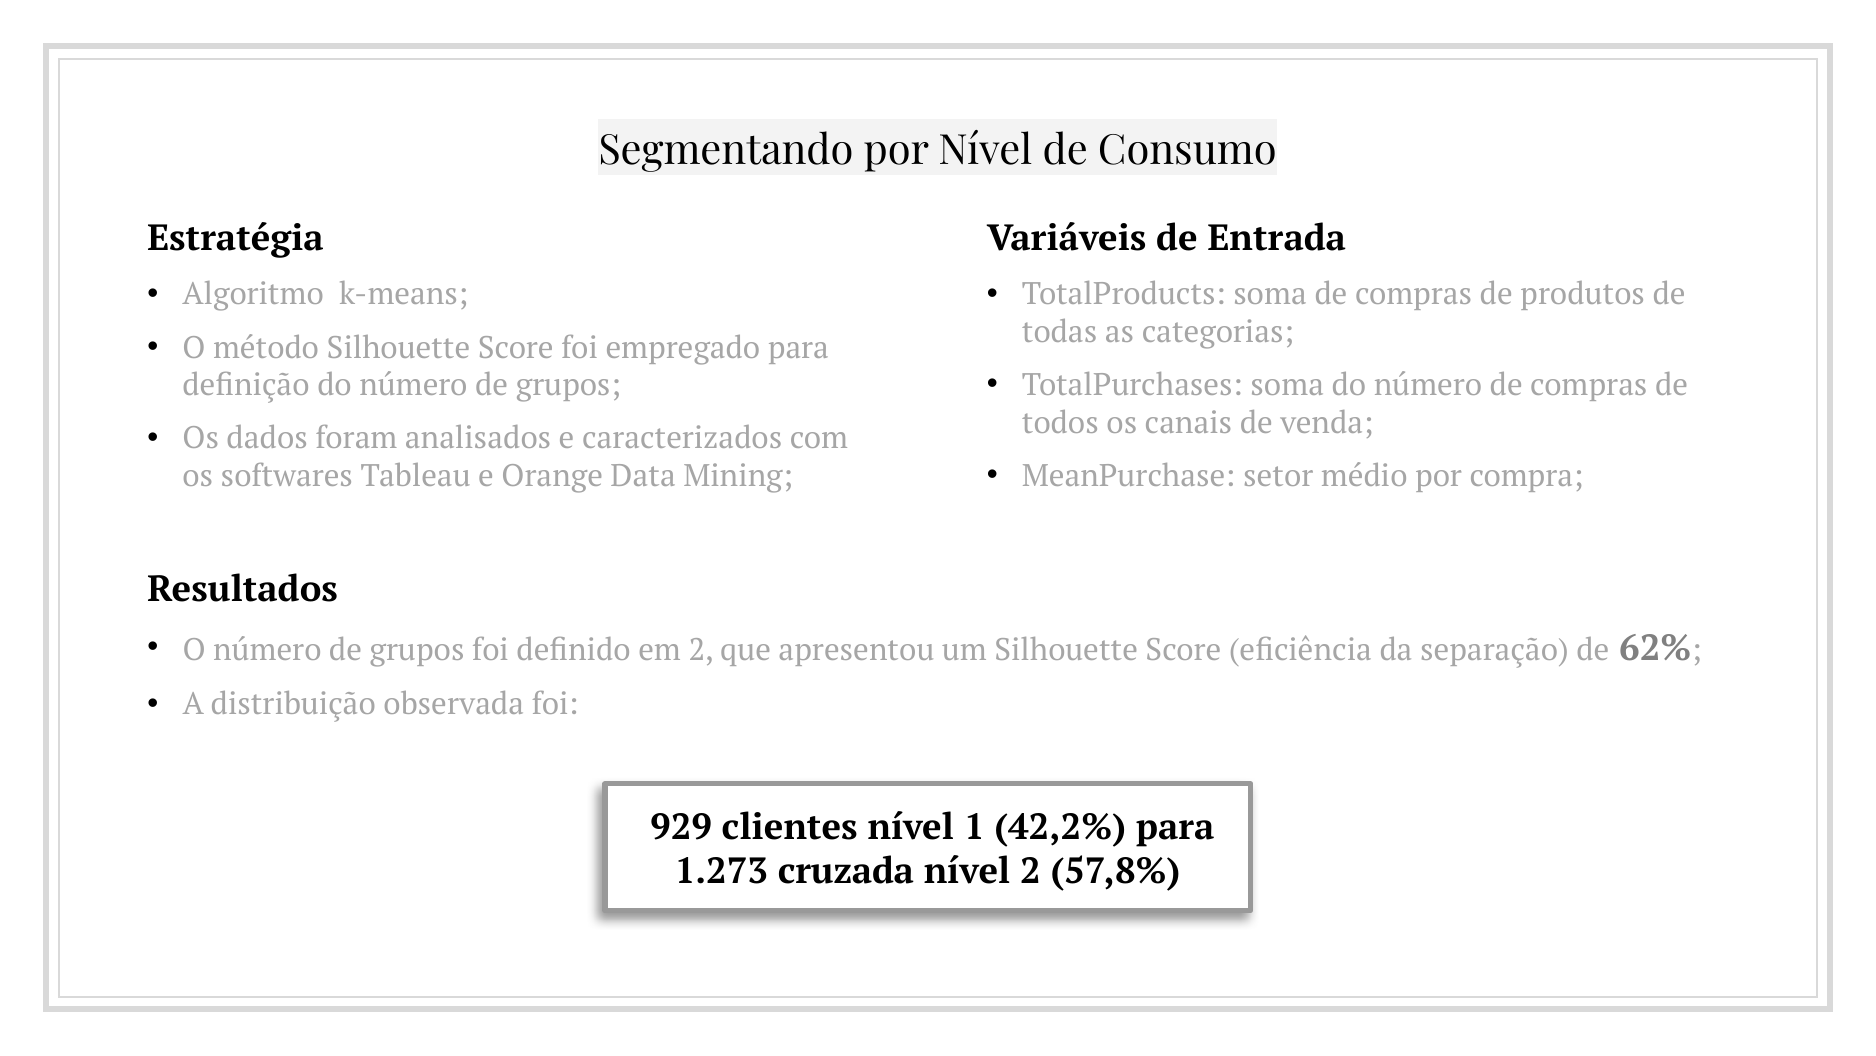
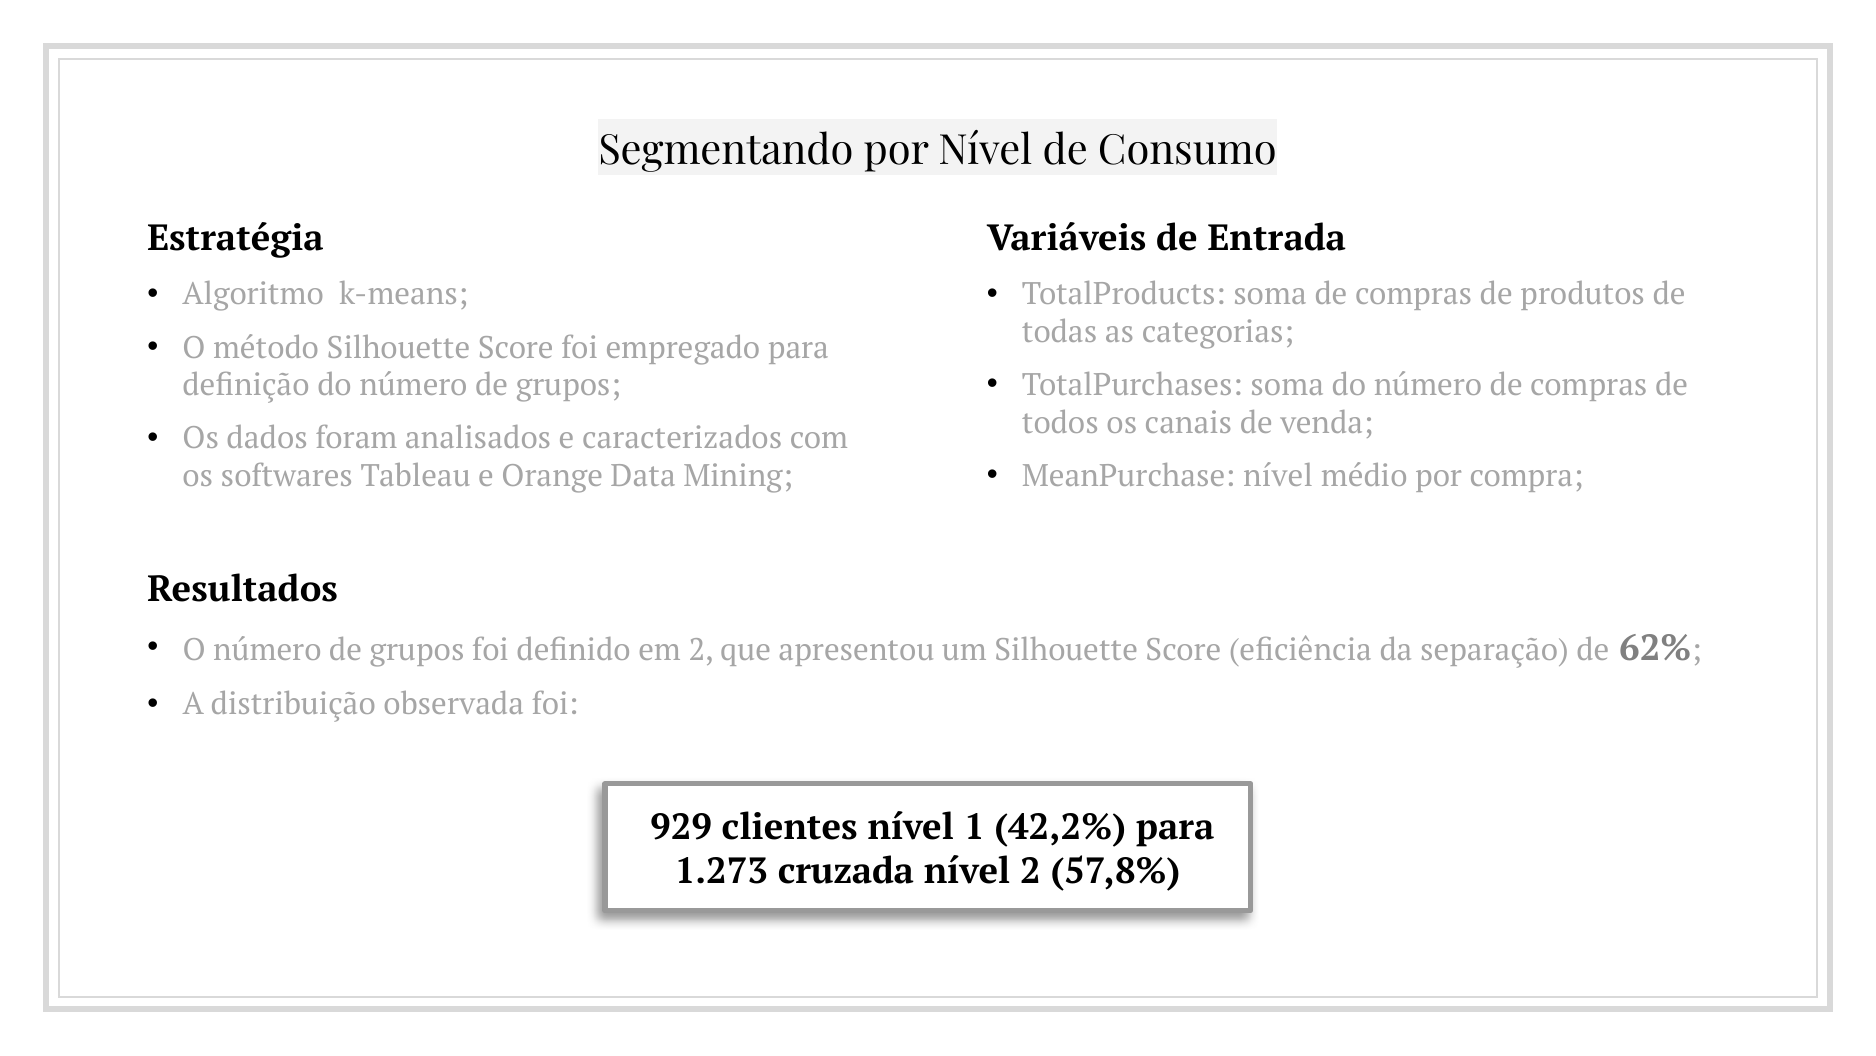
MeanPurchase setor: setor -> nível (1278, 476)
